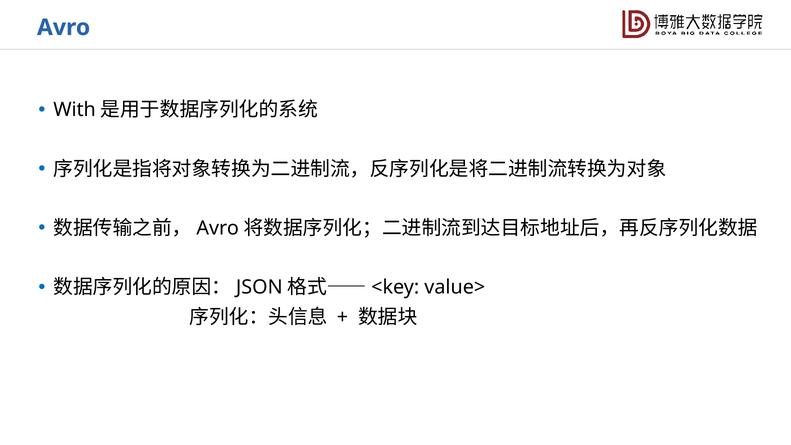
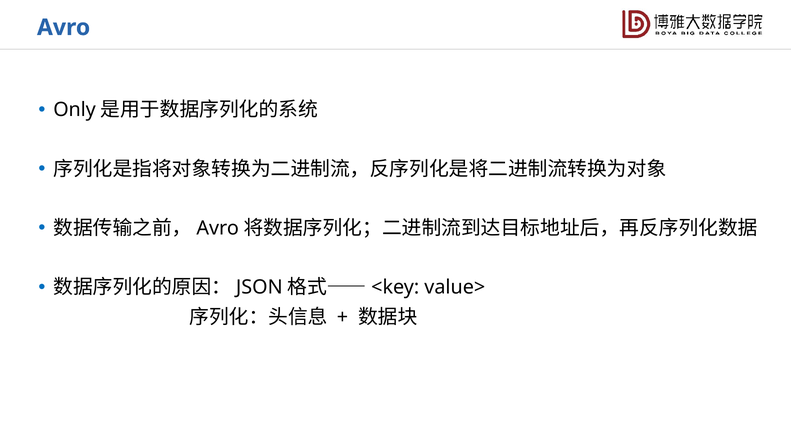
With: With -> Only (75, 110)
